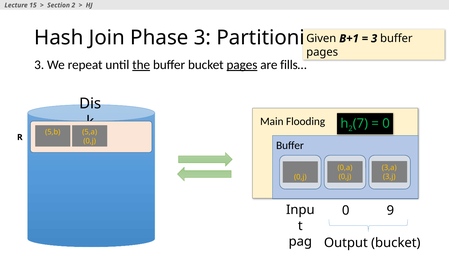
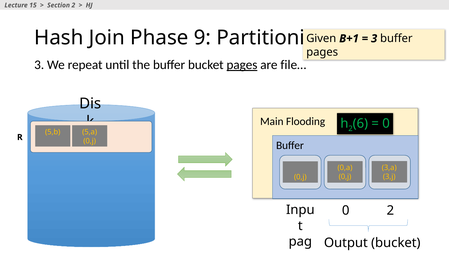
Phase 3: 3 -> 9 (202, 38)
the underline: present -> none (141, 65)
fills…: fills… -> file… (293, 65)
7: 7 -> 6 (360, 123)
0 9: 9 -> 2 (390, 210)
